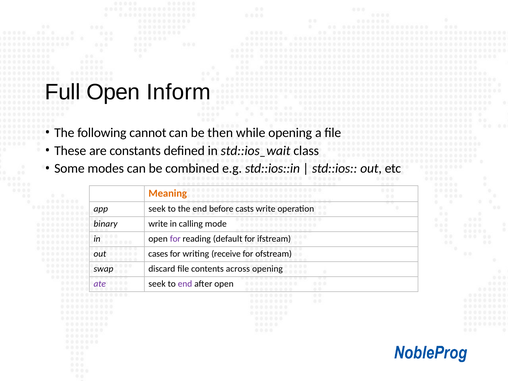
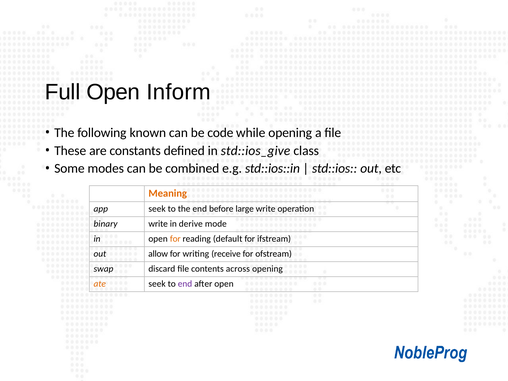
cannot: cannot -> known (148, 133)
then: then -> code (220, 133)
std::ios_wait: std::ios_wait -> std::ios_give (256, 151)
casts: casts -> large (245, 209)
calling: calling -> derive (191, 224)
for colour: purple -> orange (175, 239)
cases: cases -> allow (158, 254)
ate colour: purple -> orange (100, 284)
